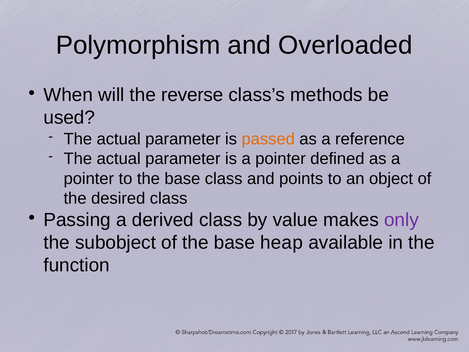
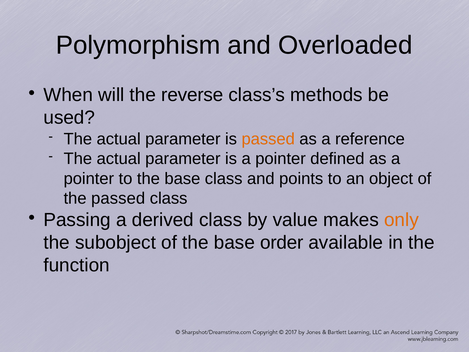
the desired: desired -> passed (118, 198)
only colour: purple -> orange (401, 220)
heap: heap -> order (282, 242)
